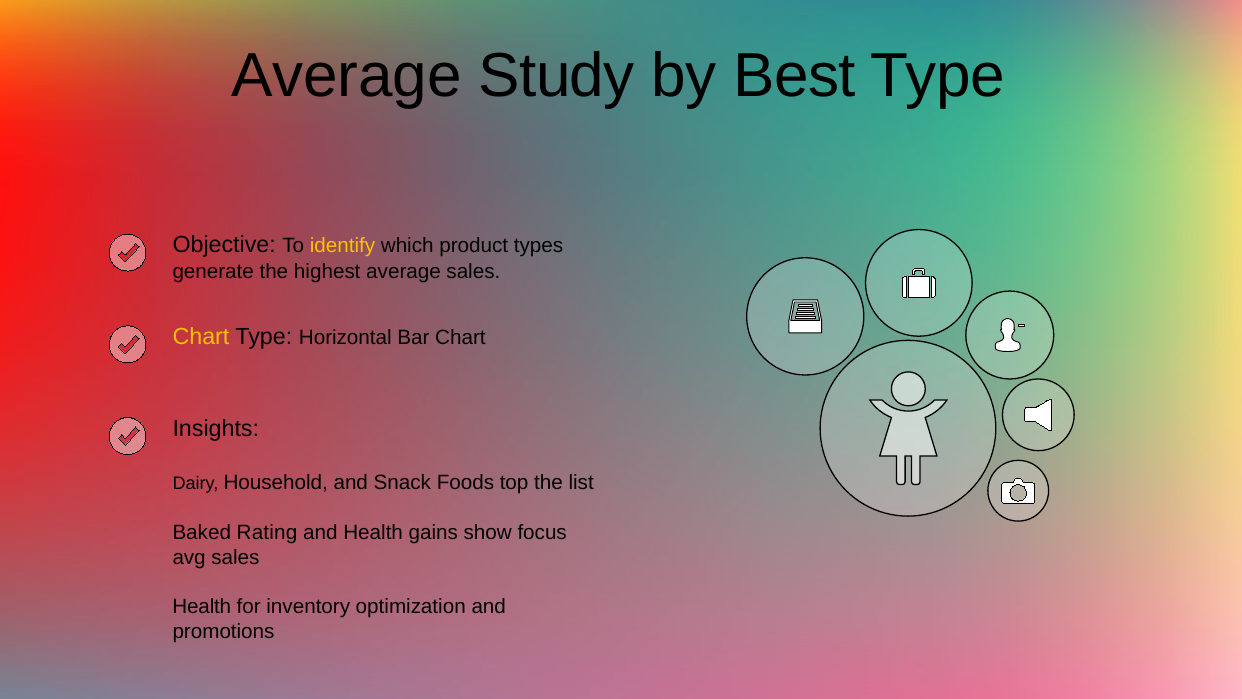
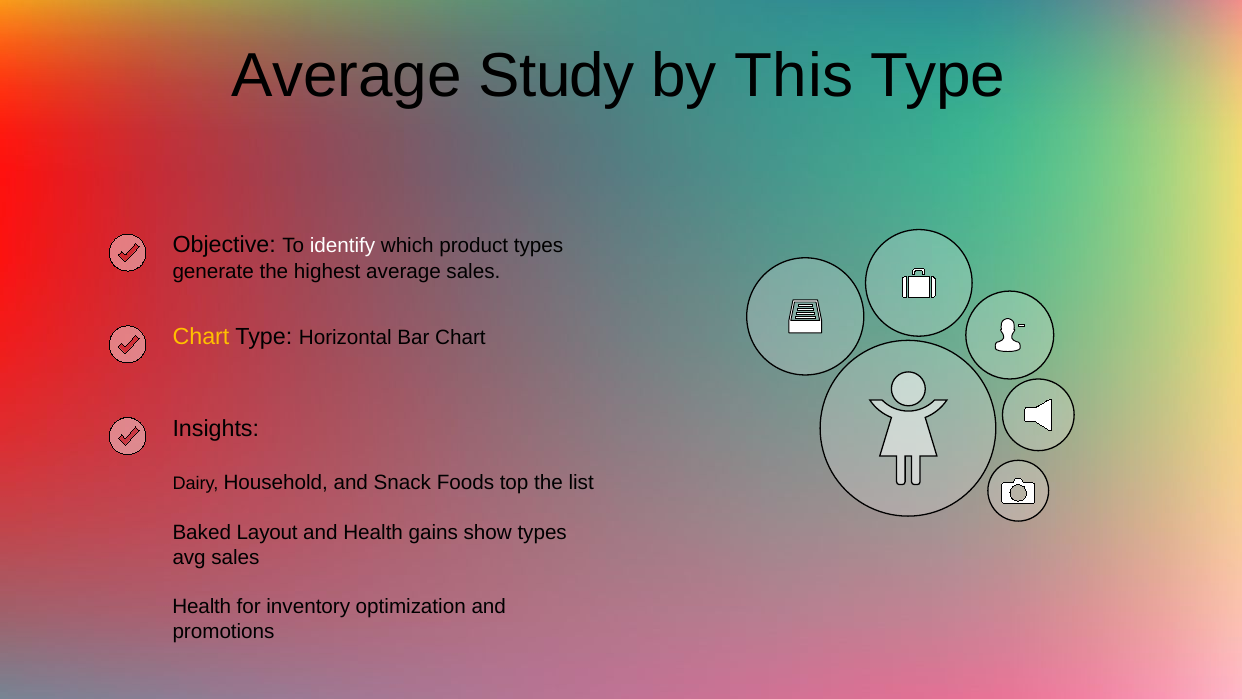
Best: Best -> This (794, 76)
identify colour: yellow -> white (343, 246)
Rating: Rating -> Layout (267, 532)
show focus: focus -> types (542, 532)
